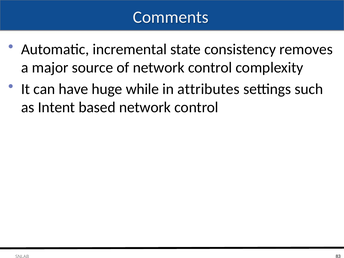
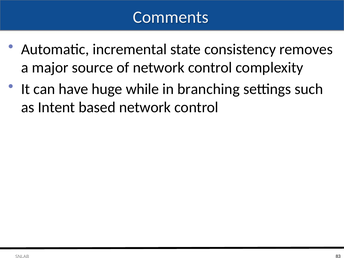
attributes: attributes -> branching (209, 89)
